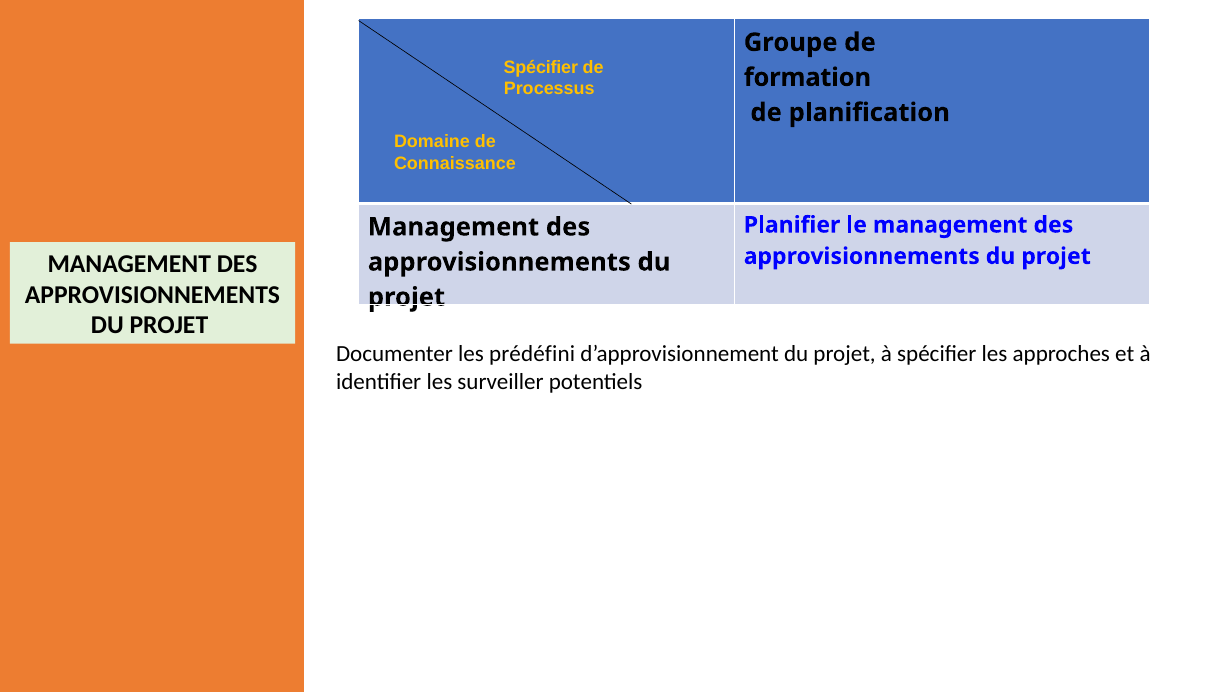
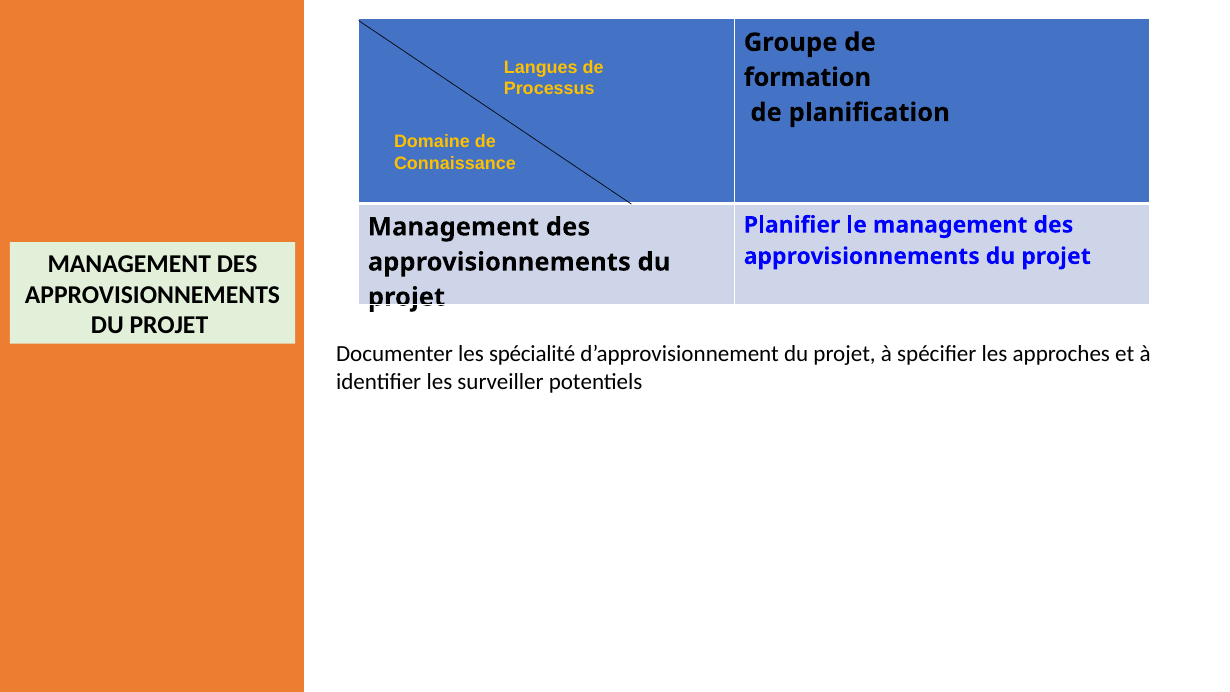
Spécifier: Spécifier -> Langues (541, 67)
prédéfini: prédéfini -> spécialité (532, 354)
